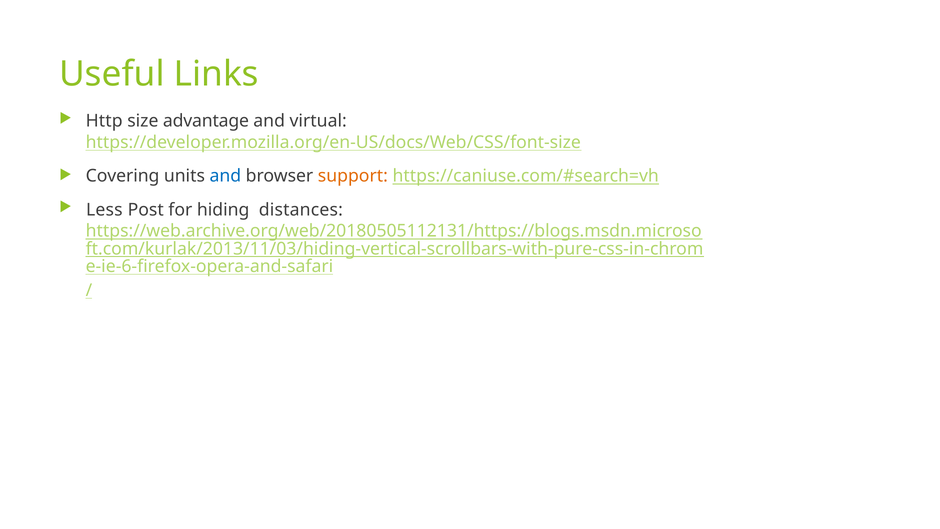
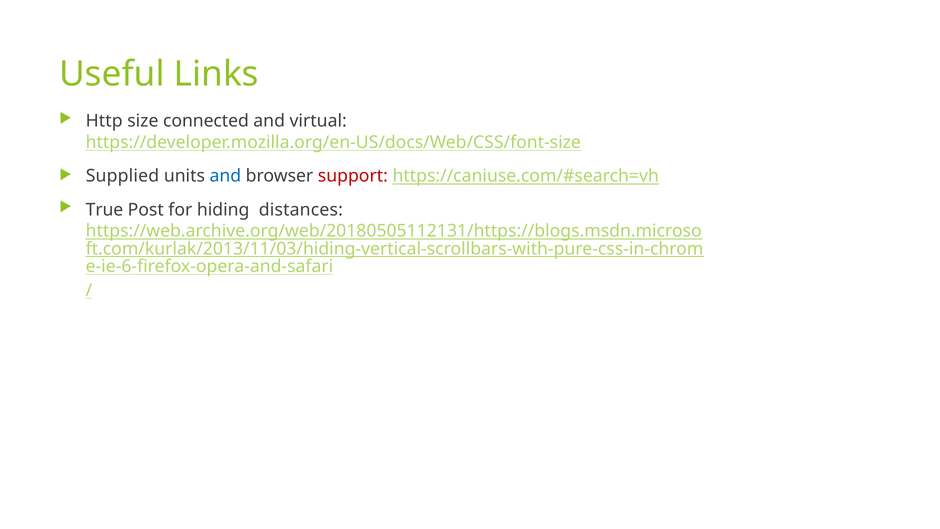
advantage: advantage -> connected (206, 121)
Covering: Covering -> Supplied (122, 176)
support colour: orange -> red (353, 176)
Less: Less -> True (104, 210)
